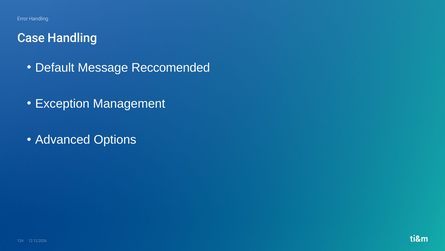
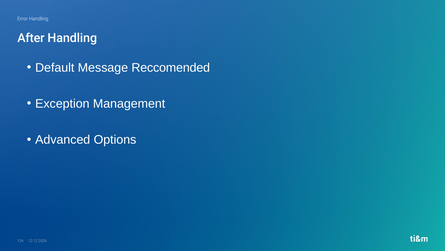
Case: Case -> After (31, 38)
